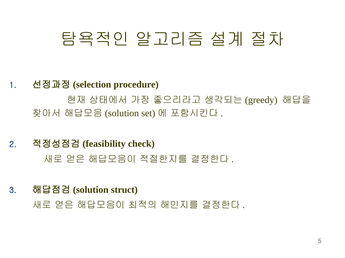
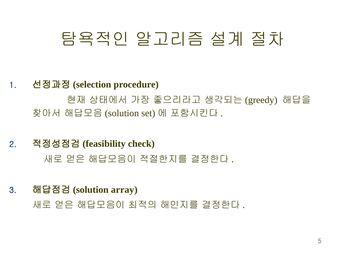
struct: struct -> array (124, 190)
